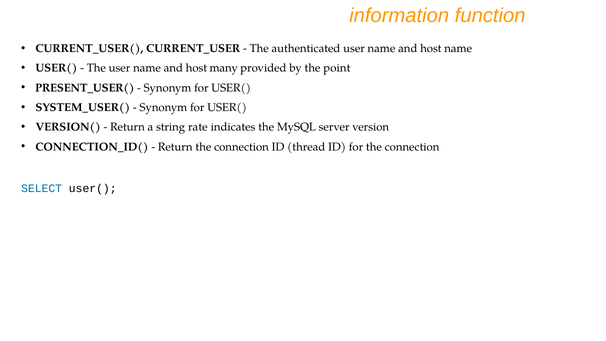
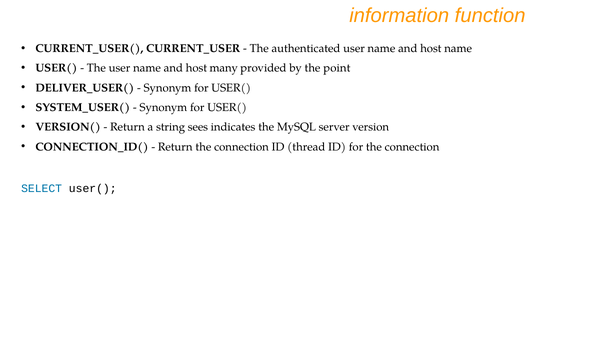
PRESENT_USER(: PRESENT_USER( -> DELIVER_USER( (85, 88)
rate: rate -> sees (198, 127)
